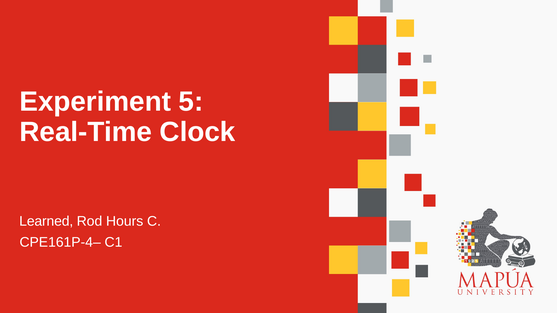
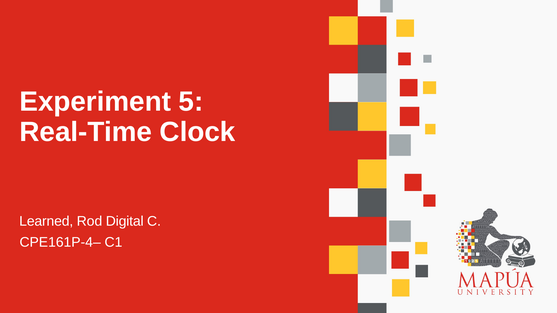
Hours: Hours -> Digital (125, 222)
